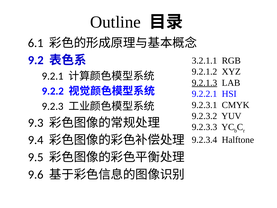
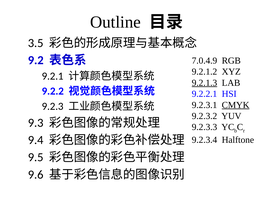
6.1: 6.1 -> 3.5 (36, 43)
3.2.1.1: 3.2.1.1 -> 7.0.4.9 (204, 61)
CMYK underline: none -> present (236, 105)
